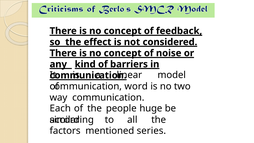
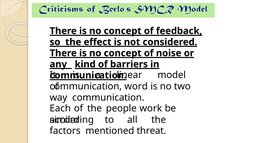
huge: huge -> work (151, 108)
series: series -> threat (151, 131)
